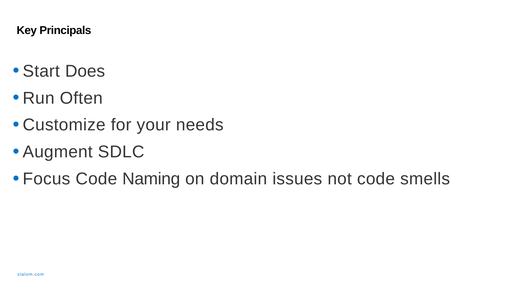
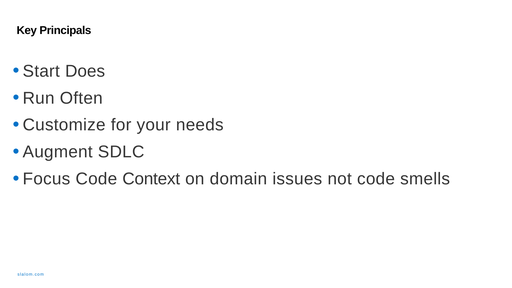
Naming: Naming -> Context (151, 179)
